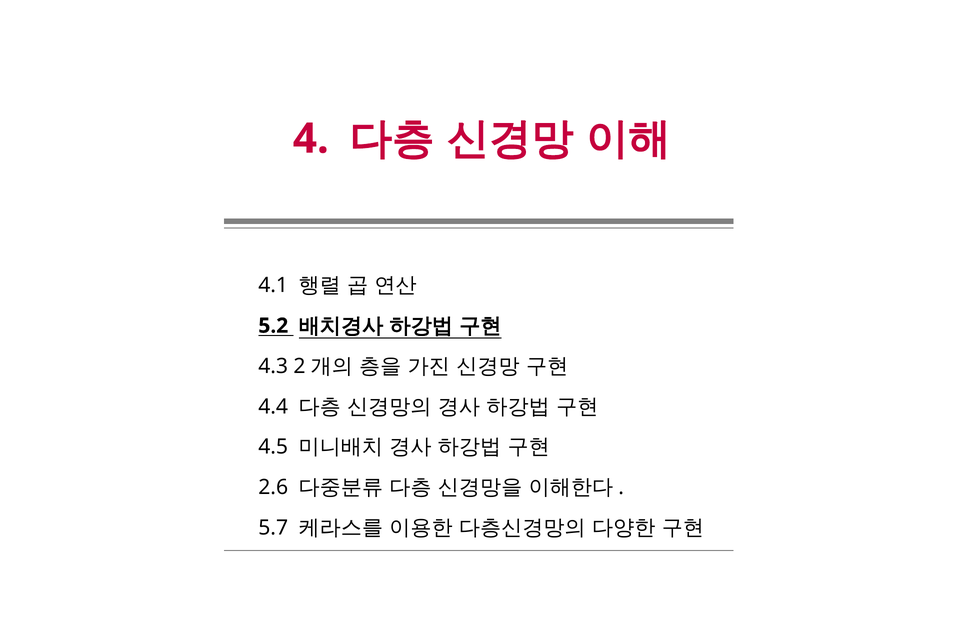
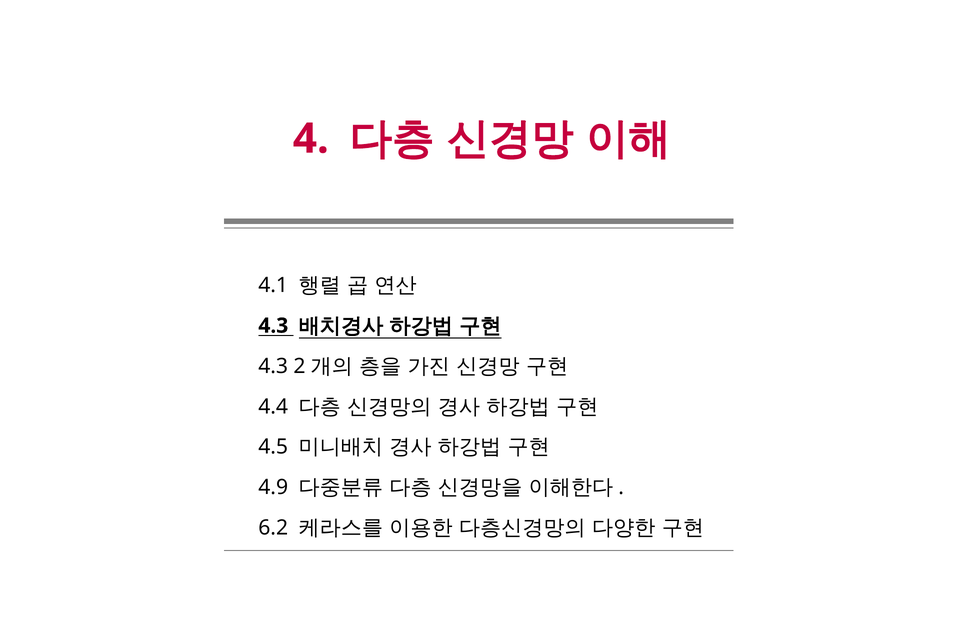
5.2: 5.2 -> 4.3 (273, 326)
2.6: 2.6 -> 4.9 (273, 487)
5.7: 5.7 -> 6.2 (273, 528)
